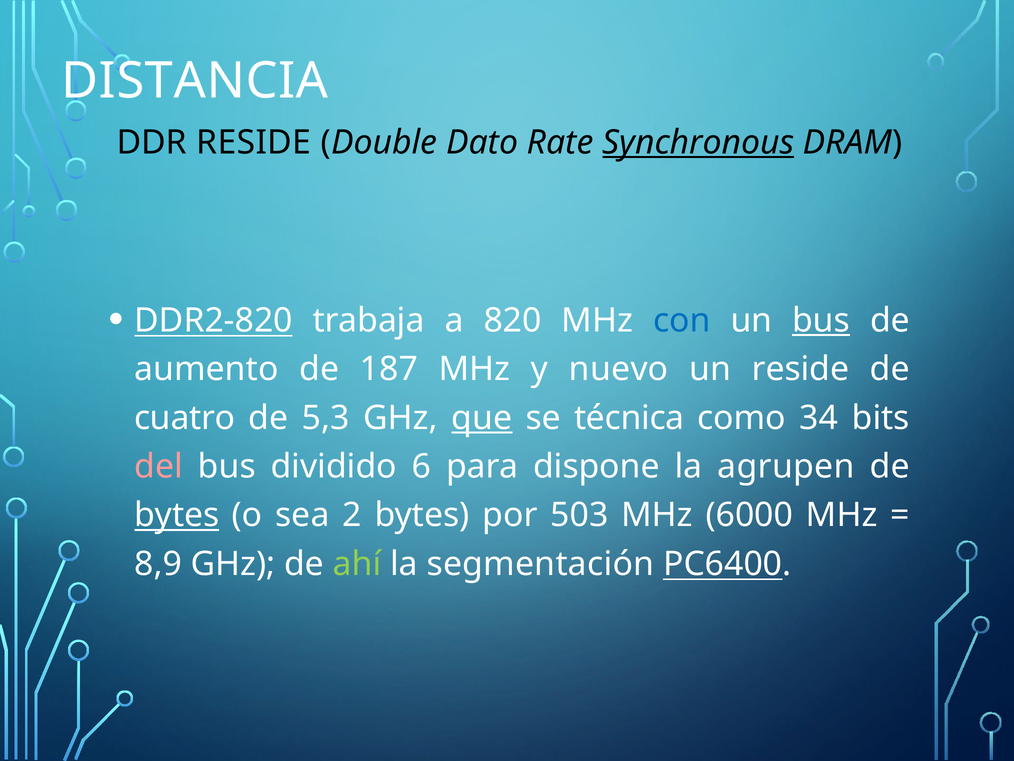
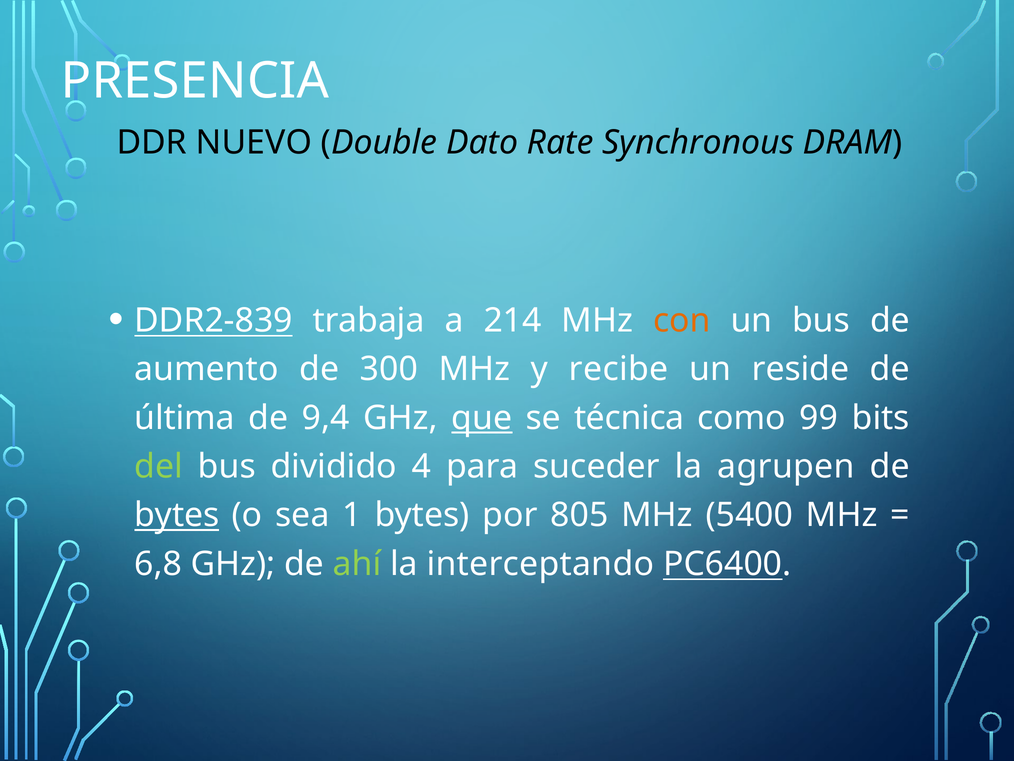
DISTANCIA: DISTANCIA -> PRESENCIA (195, 81)
DDR RESIDE: RESIDE -> NUEVO (254, 143)
Synchronous underline: present -> none (698, 143)
DDR2-820: DDR2-820 -> DDR2-839 (214, 320)
820: 820 -> 214 (513, 320)
con colour: blue -> orange (682, 320)
bus underline: present -> none (821, 320)
187: 187 -> 300 (389, 369)
nuevo: nuevo -> recibe (619, 369)
cuatro: cuatro -> última (184, 418)
5,3: 5,3 -> 9,4 (326, 418)
34: 34 -> 99 (819, 418)
del colour: pink -> light green (159, 466)
6: 6 -> 4 (422, 466)
dispone: dispone -> suceder (596, 466)
2: 2 -> 1 (352, 515)
503: 503 -> 805 (579, 515)
6000: 6000 -> 5400 (749, 515)
8,9: 8,9 -> 6,8 (158, 564)
segmentación: segmentación -> interceptando (540, 564)
